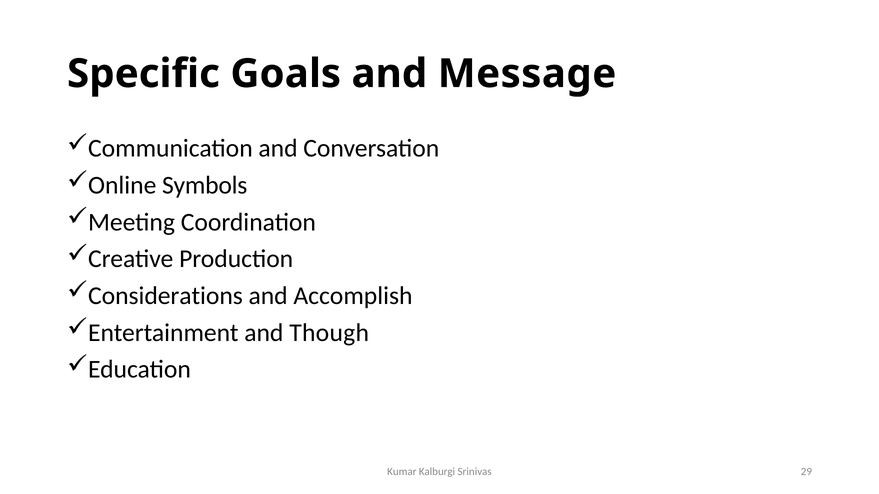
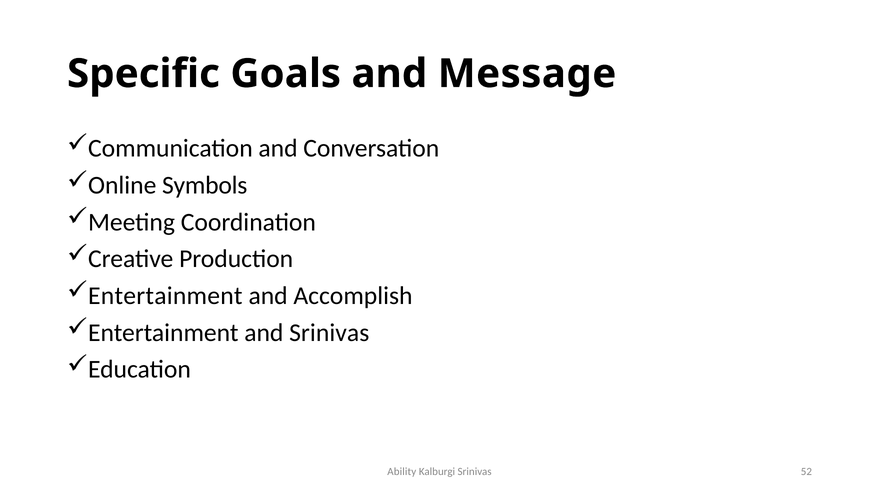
Considerations: Considerations -> Entertainment (165, 296)
and Though: Though -> Srinivas (329, 333)
Kumar: Kumar -> Ability (402, 472)
29: 29 -> 52 (806, 472)
